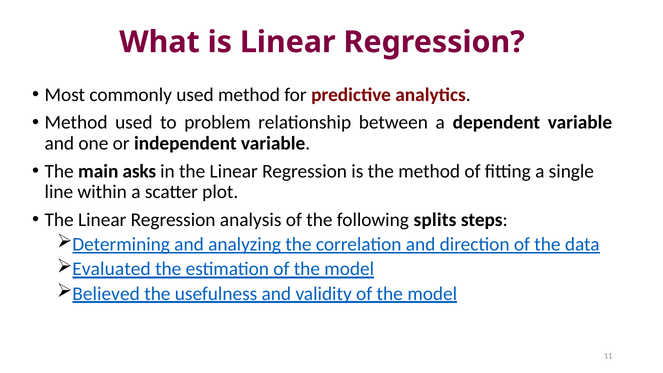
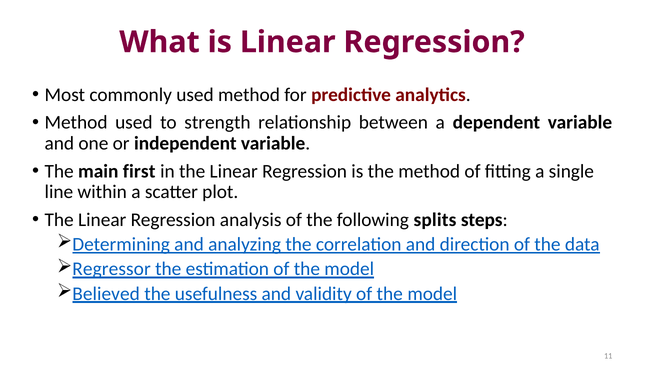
problem: problem -> strength (217, 123)
asks: asks -> first (139, 171)
Evaluated: Evaluated -> Regressor (112, 269)
